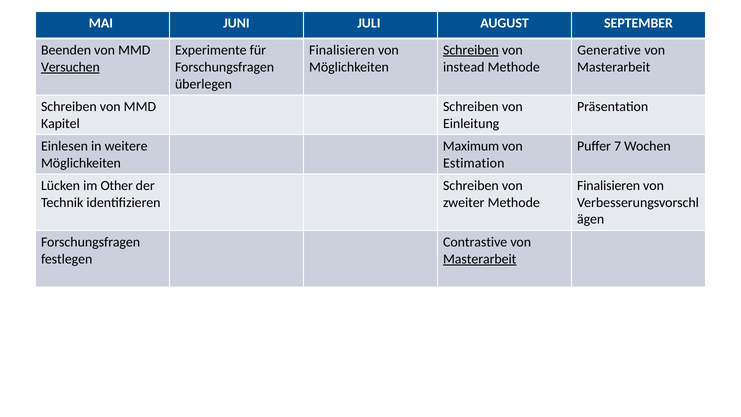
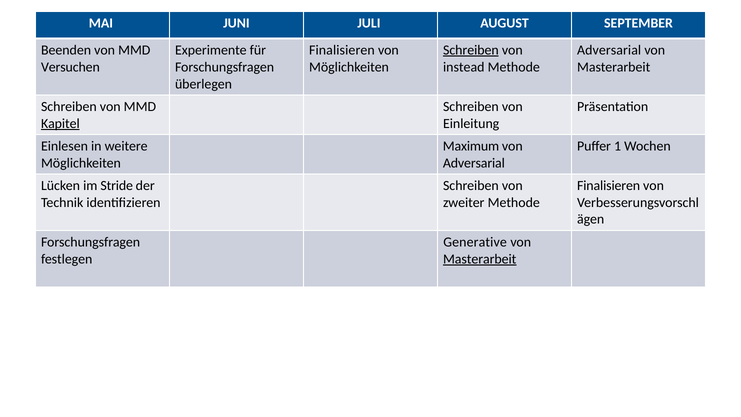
Generative: Generative -> Adversarial (609, 50)
Versuchen underline: present -> none (70, 67)
Kapitel underline: none -> present (60, 123)
7: 7 -> 1 (618, 146)
Estimation: Estimation -> Adversarial (474, 163)
Other: Other -> Stride (117, 185)
Contrastive: Contrastive -> Generative (475, 242)
